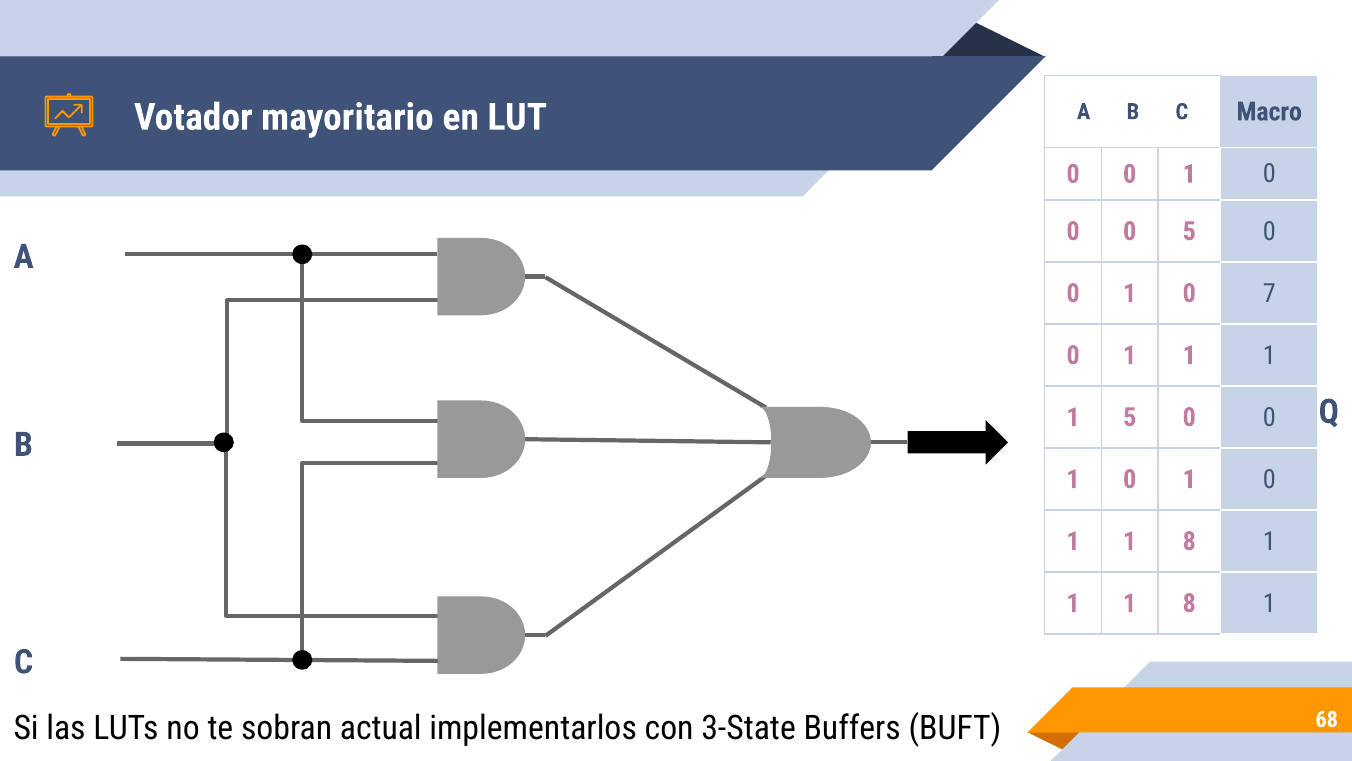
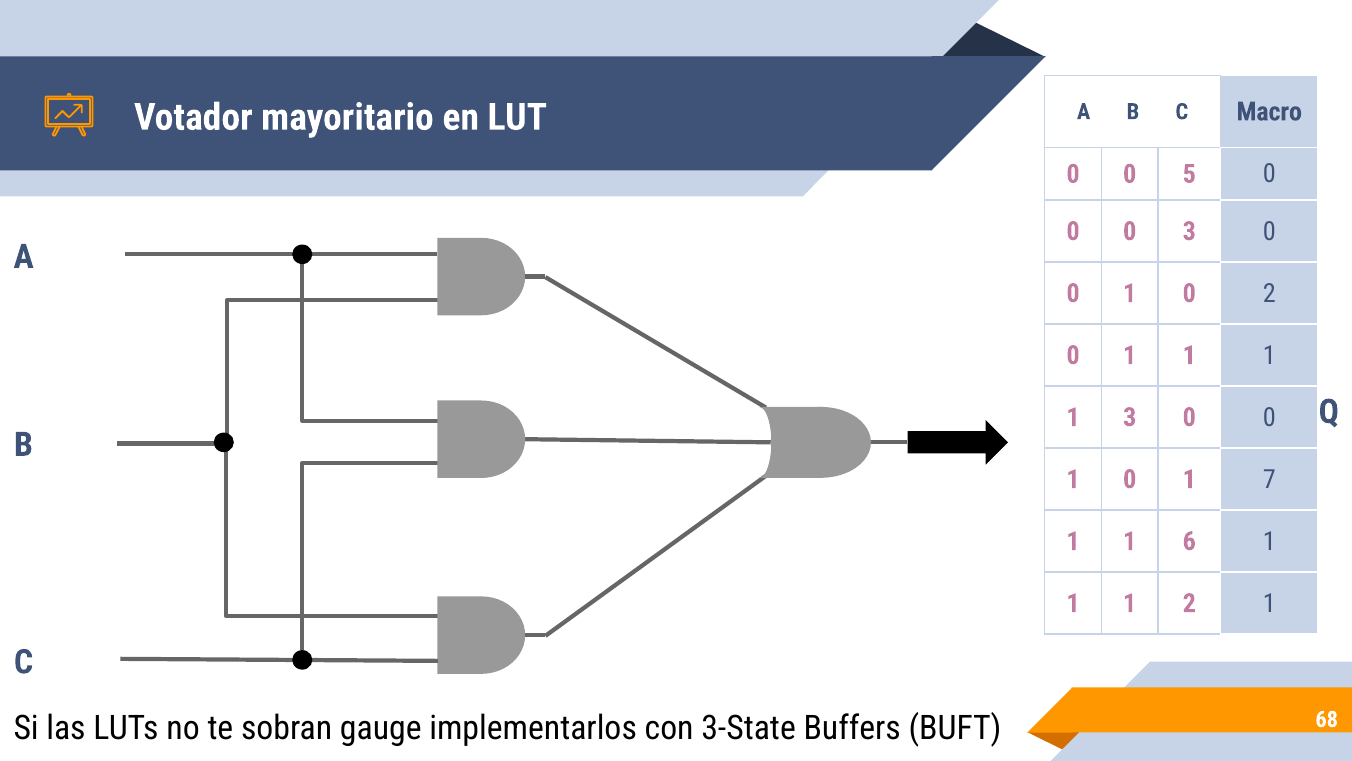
1: 1 -> 5 (1189, 174)
0 5: 5 -> 3 (1189, 231)
0 7: 7 -> 2 (1269, 293)
1 5: 5 -> 3 (1130, 417)
1 0 1 0: 0 -> 7 (1269, 479)
8: 8 -> 6 (1189, 541)
8: 8 -> 2 (1189, 603)
actual: actual -> gauge (381, 728)
